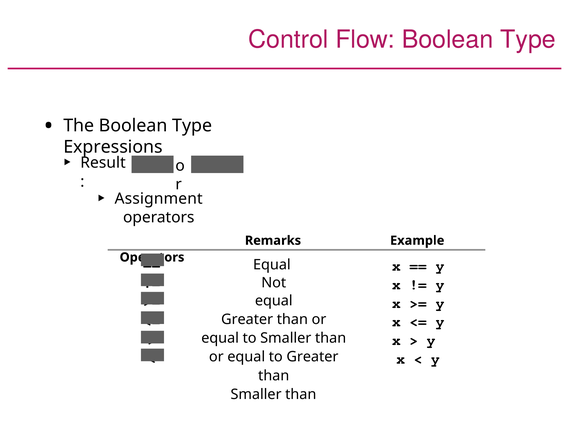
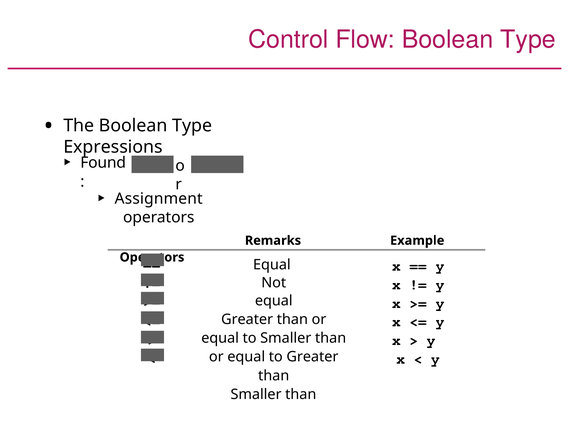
Result: Result -> Found (103, 163)
